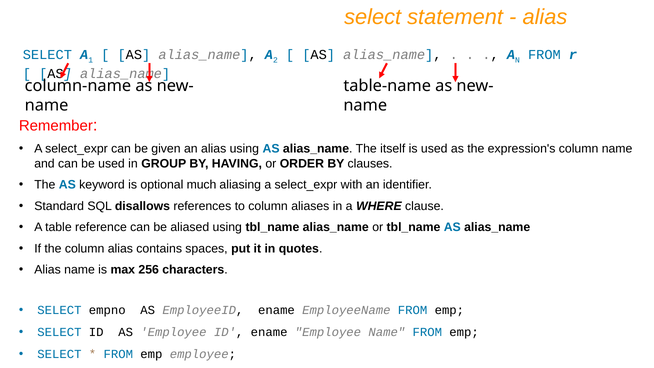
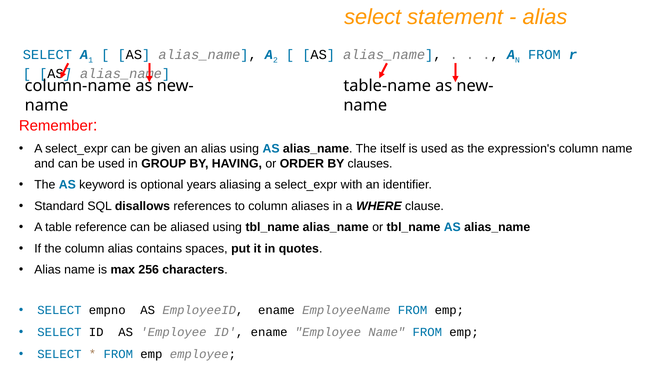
much: much -> years (202, 185)
